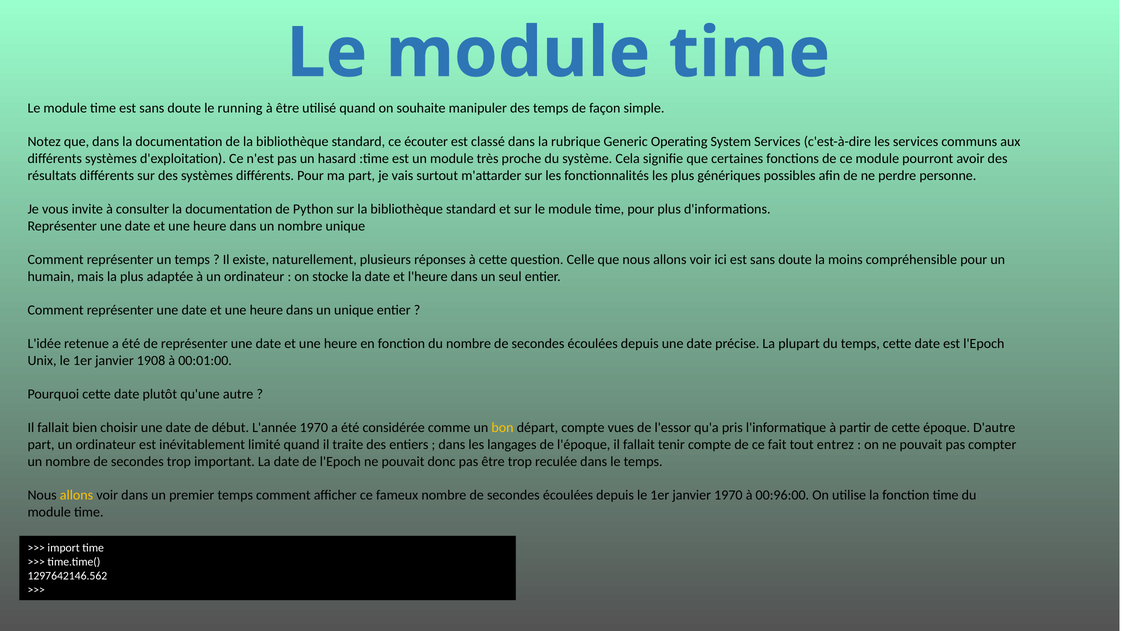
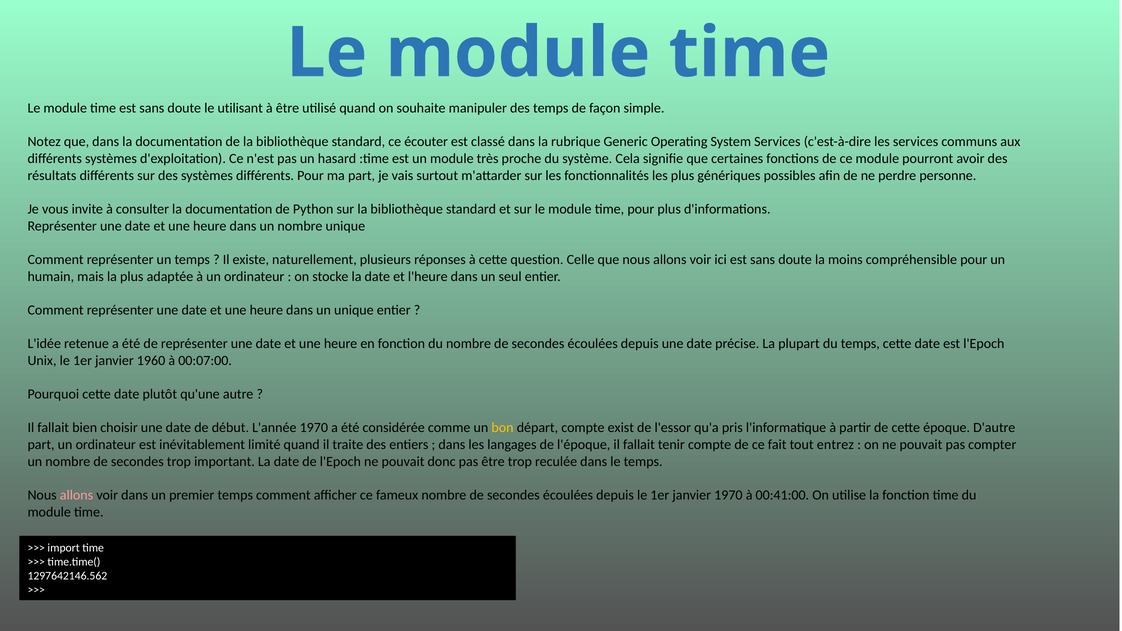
running: running -> utilisant (240, 108)
1908: 1908 -> 1960 (151, 361)
00:01:00: 00:01:00 -> 00:07:00 (205, 361)
vues: vues -> exist (621, 428)
allons colour: yellow -> pink (77, 495)
00:96:00: 00:96:00 -> 00:41:00 (782, 495)
